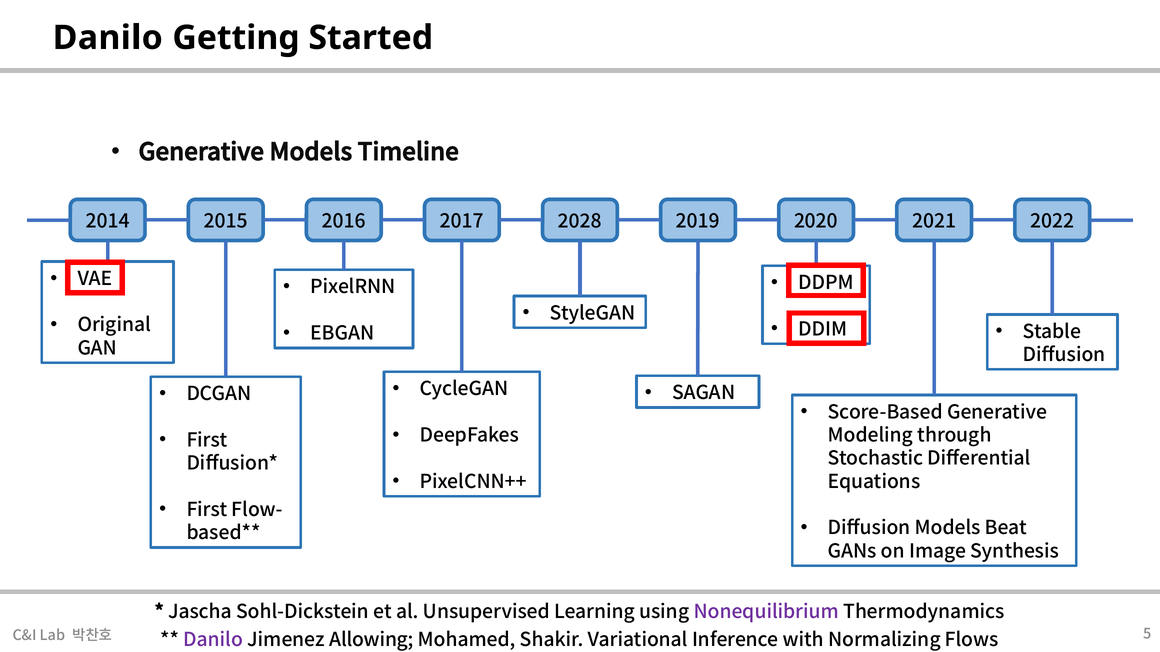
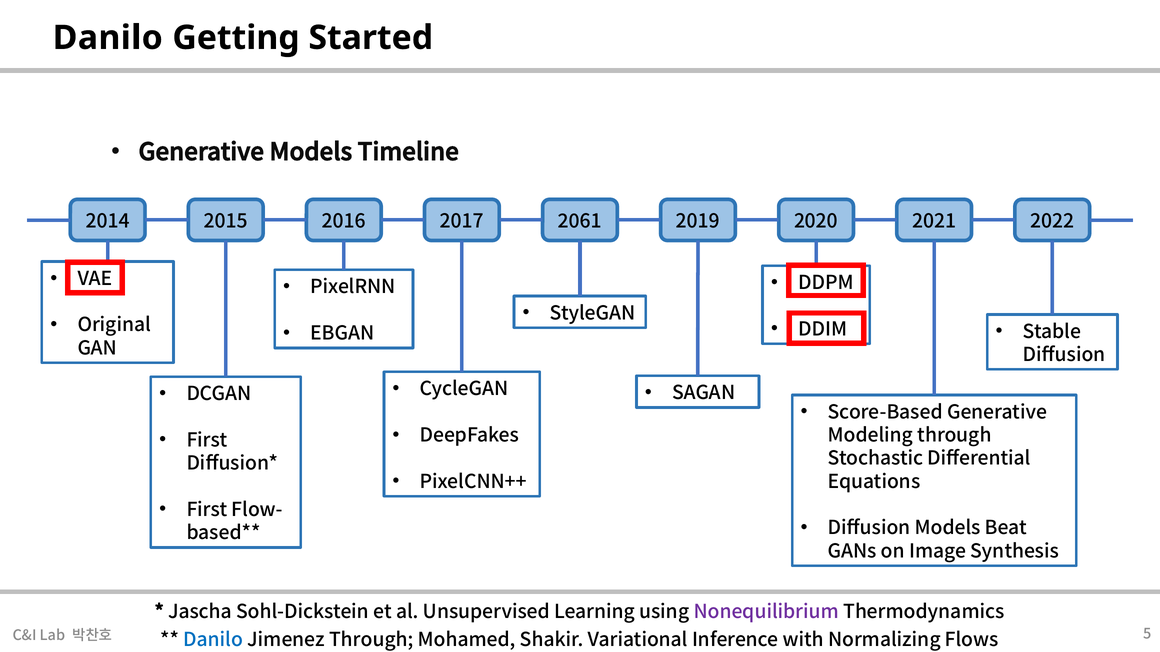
2028: 2028 -> 2061 (580, 221)
Danilo colour: purple -> blue (213, 640)
Jimenez Allowing: Allowing -> Through (371, 640)
